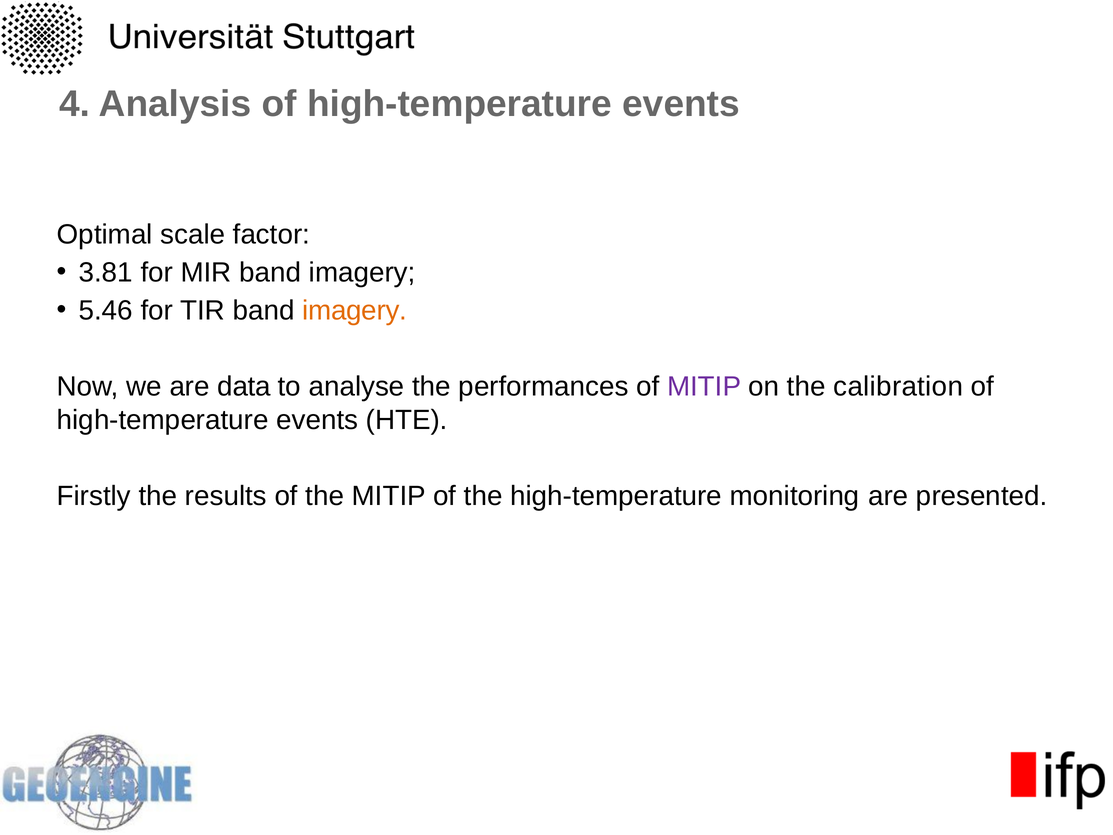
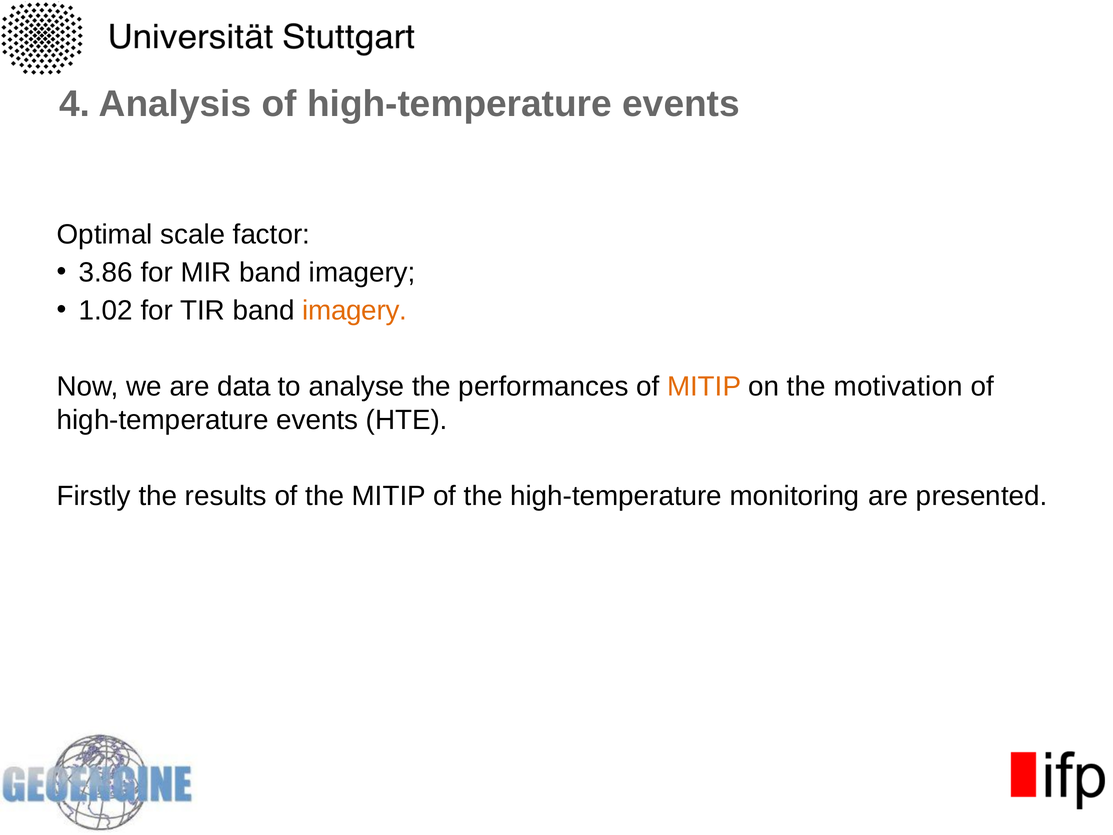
3.81: 3.81 -> 3.86 (106, 272)
5.46: 5.46 -> 1.02 (106, 310)
MITIP colour: purple -> orange (704, 387)
calibration: calibration -> motivation (898, 387)
